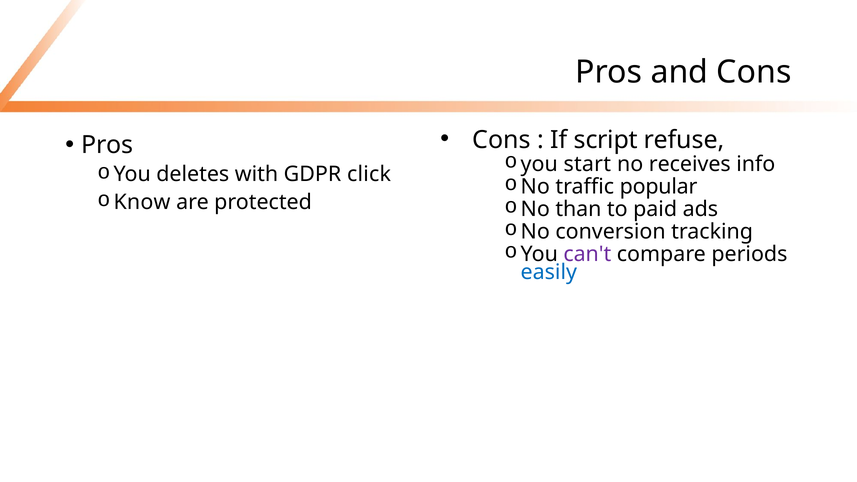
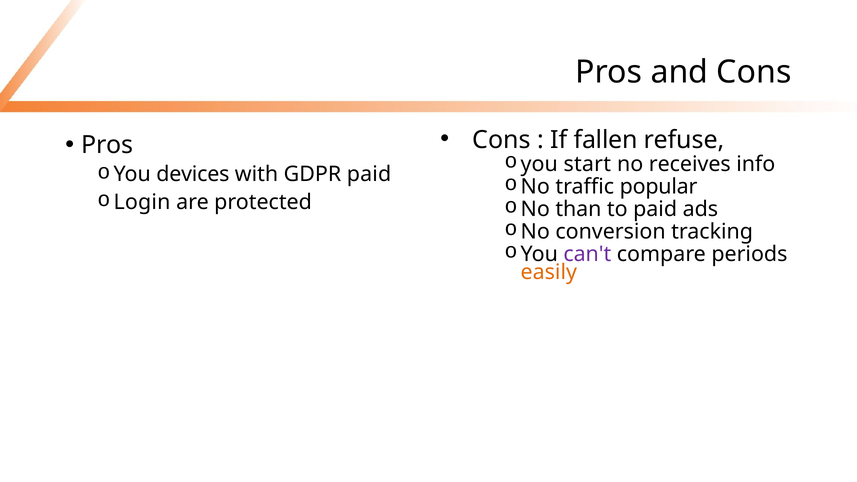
script: script -> fallen (606, 140)
deletes: deletes -> devices (193, 174)
GDPR click: click -> paid (369, 174)
Know: Know -> Login (142, 202)
easily colour: blue -> orange (549, 272)
